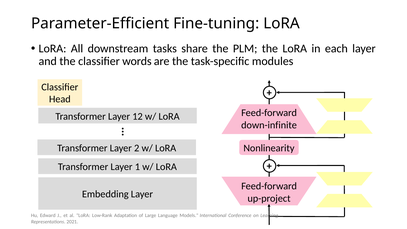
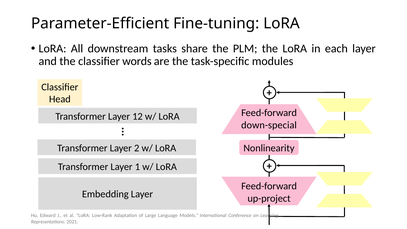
down-infinite: down-infinite -> down-special (269, 125)
